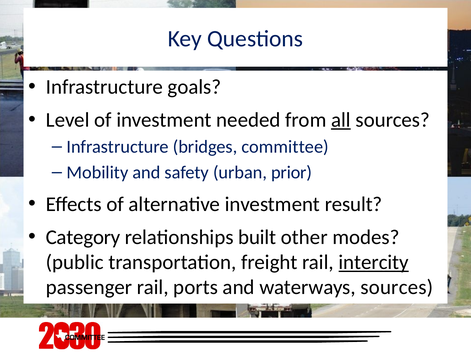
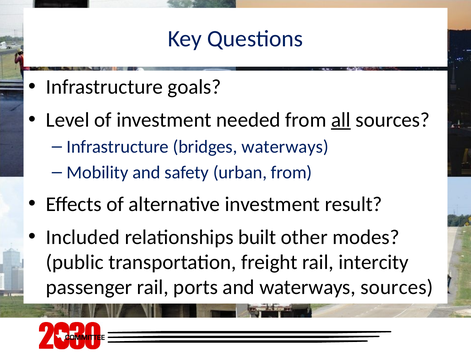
bridges committee: committee -> waterways (285, 147)
urban prior: prior -> from (292, 173)
Category: Category -> Included (83, 237)
intercity underline: present -> none (374, 262)
